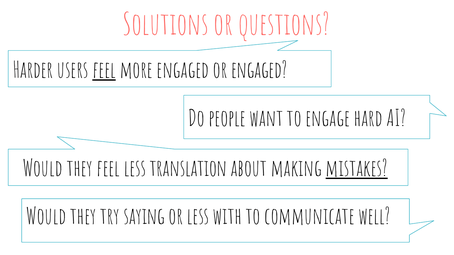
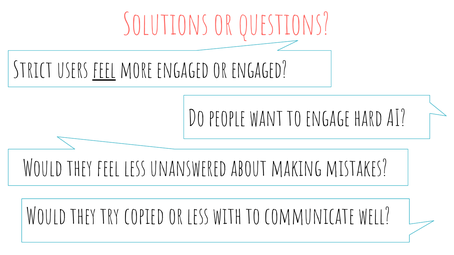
Harder: Harder -> Strict (33, 70)
translation: translation -> unanswered (188, 169)
mistakes underline: present -> none (357, 169)
saying: saying -> copied (144, 217)
